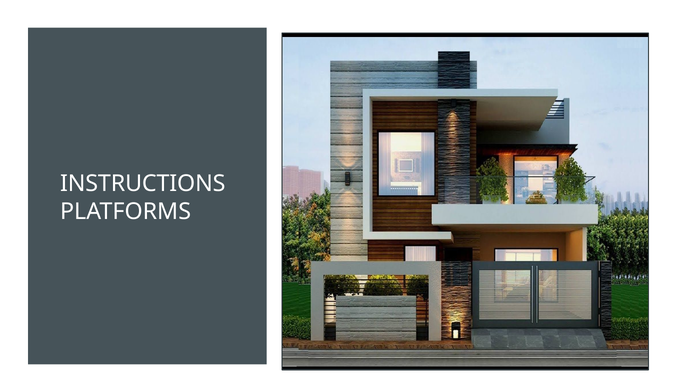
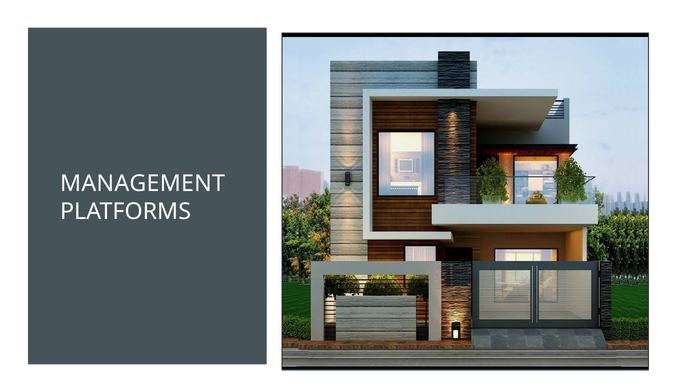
INSTRUCTIONS: INSTRUCTIONS -> MANAGEMENT (143, 184)
